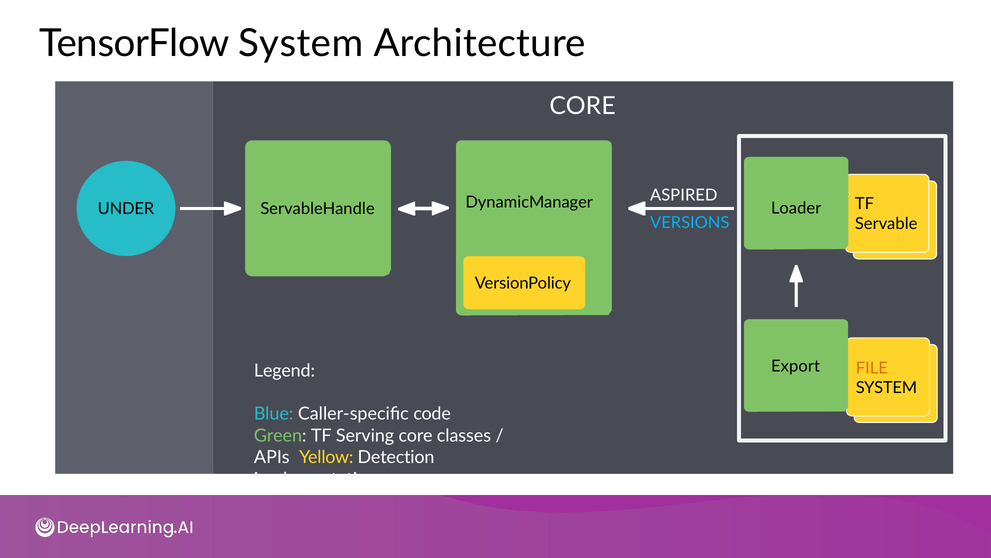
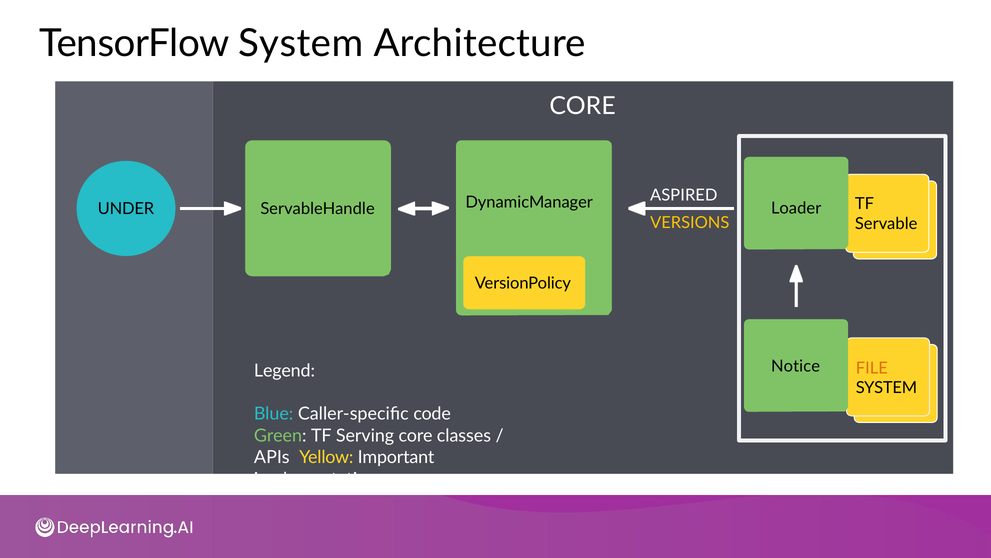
VERSIONS colour: light blue -> yellow (690, 222)
Export: Export -> Notice (796, 366)
Detection: Detection -> Important (396, 457)
